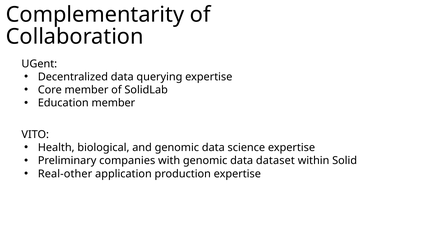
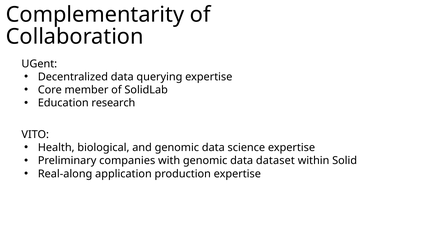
Education member: member -> research (113, 103)
Real-other: Real-other -> Real-along (65, 174)
